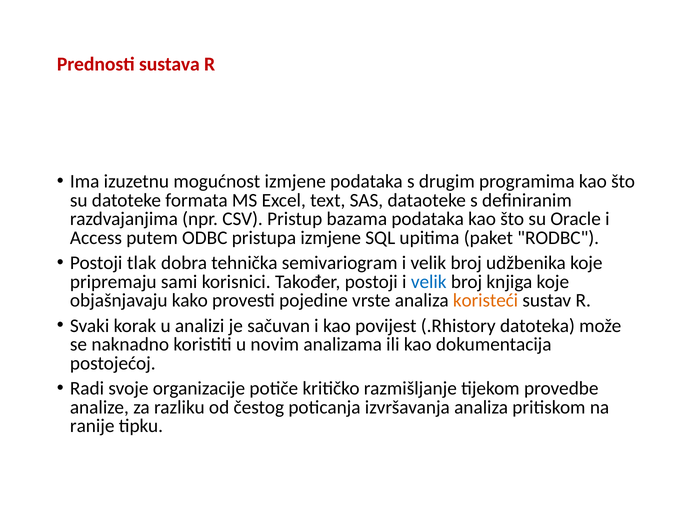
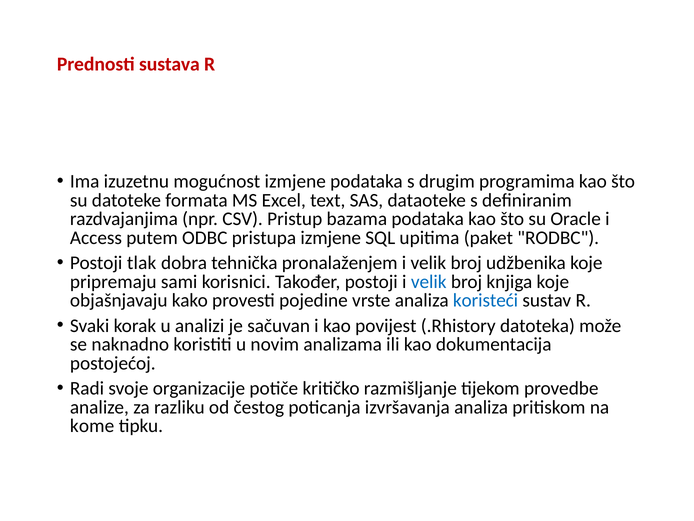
semivariogram: semivariogram -> pronalaženjem (340, 263)
koristeći colour: orange -> blue (486, 300)
ranije: ranije -> kome (92, 426)
